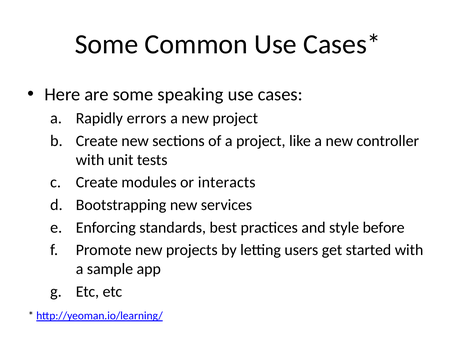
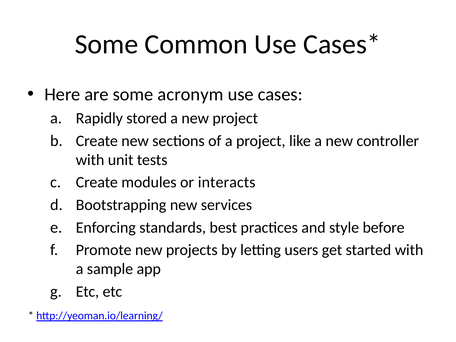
speaking: speaking -> acronym (191, 94)
errors: errors -> stored (147, 118)
